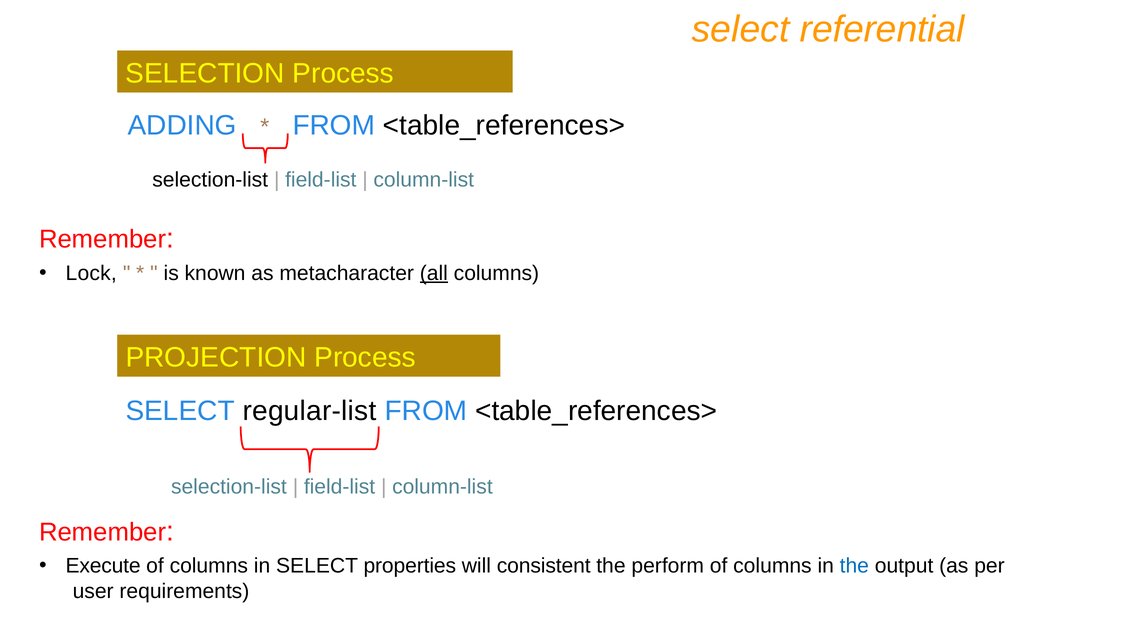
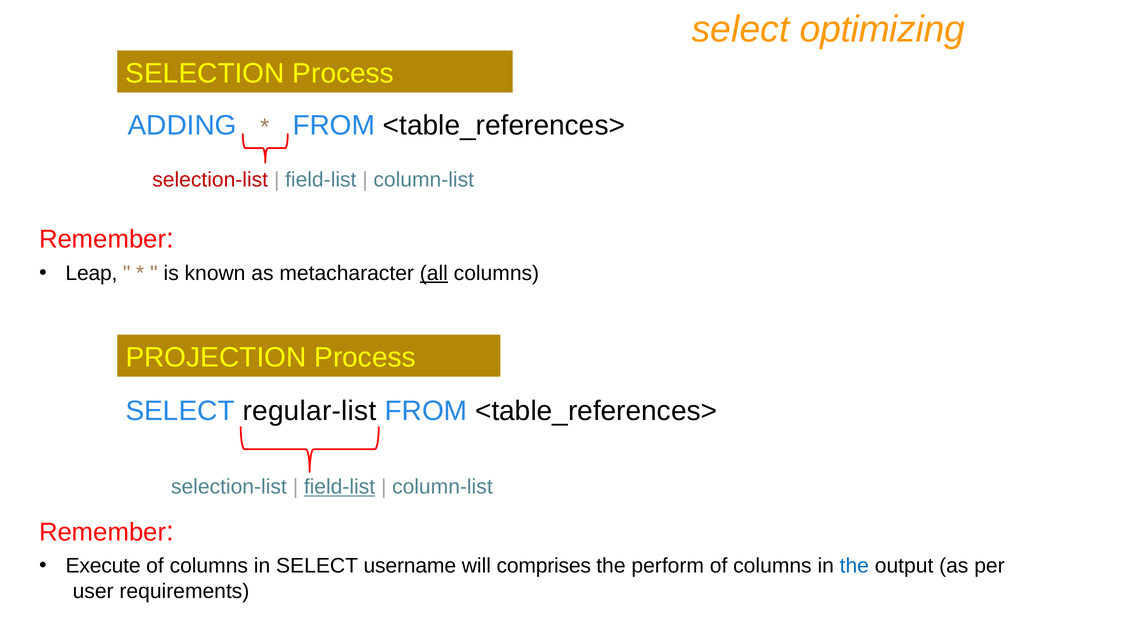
referential: referential -> optimizing (882, 29)
selection-list colour: black -> red (210, 180)
Lock: Lock -> Leap (91, 273)
field-list underline: none -> present (339, 487)
properties: properties -> username (410, 566)
consistent: consistent -> comprises (544, 566)
